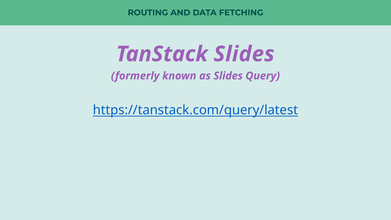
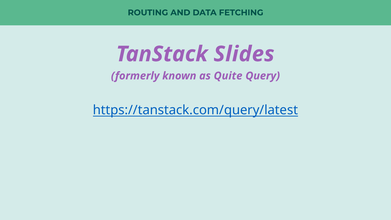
as Slides: Slides -> Quite (228, 76)
